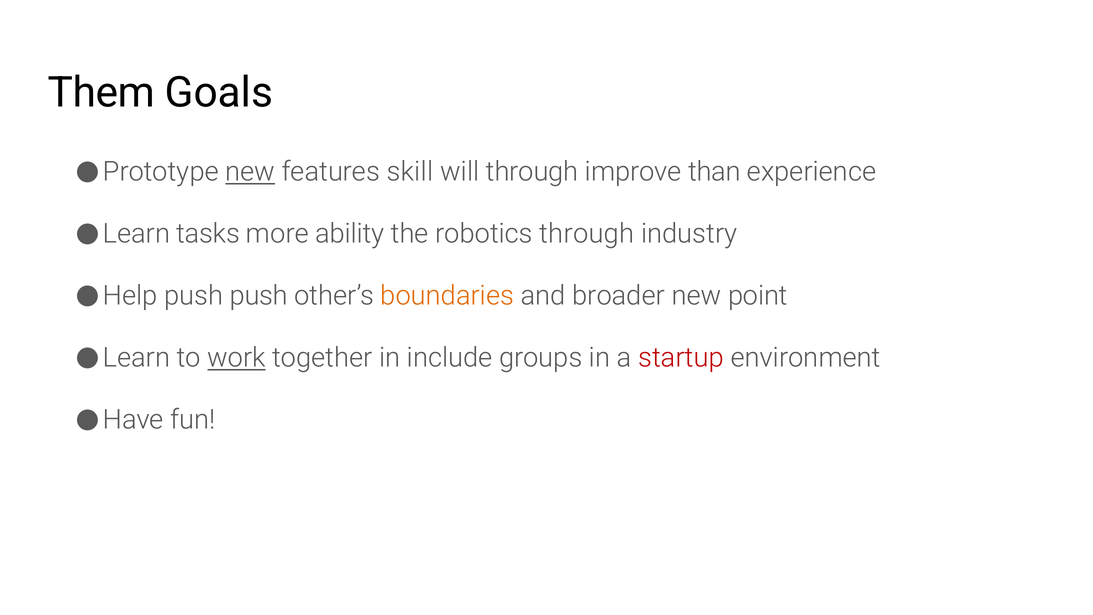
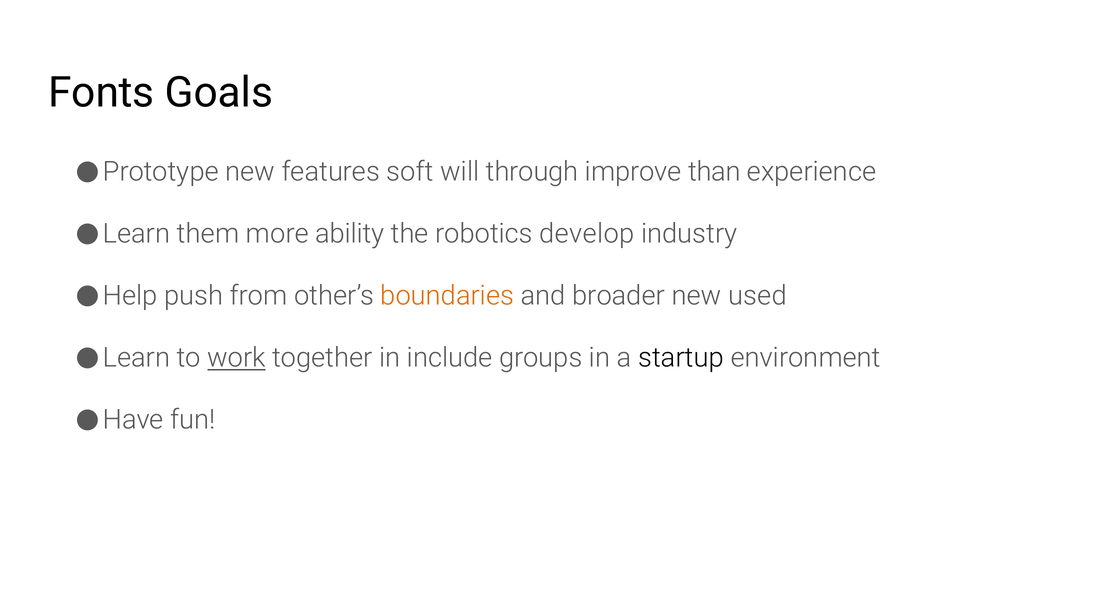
Them: Them -> Fonts (101, 93)
new underline: present -> none (250, 172)
skill: skill -> soft (410, 172)
tasks: tasks -> them (208, 234)
robotics through: through -> develop (587, 234)
push push: push -> from (259, 296)
point: point -> used (758, 296)
startup colour: red -> black (681, 358)
